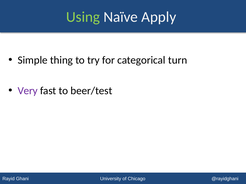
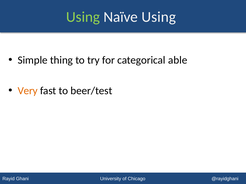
Naïve Apply: Apply -> Using (159, 17)
turn: turn -> able (178, 60)
Very colour: purple -> orange (28, 91)
